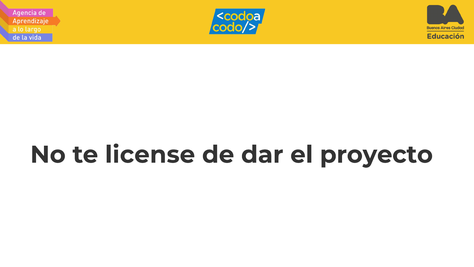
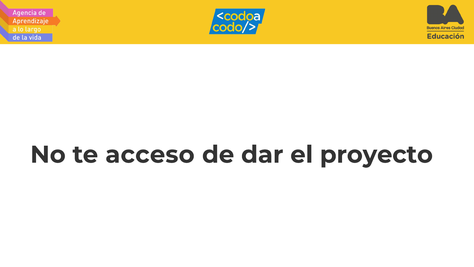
license: license -> acceso (150, 154)
